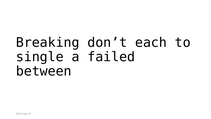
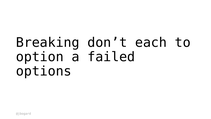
single: single -> option (40, 57)
between: between -> options (44, 71)
